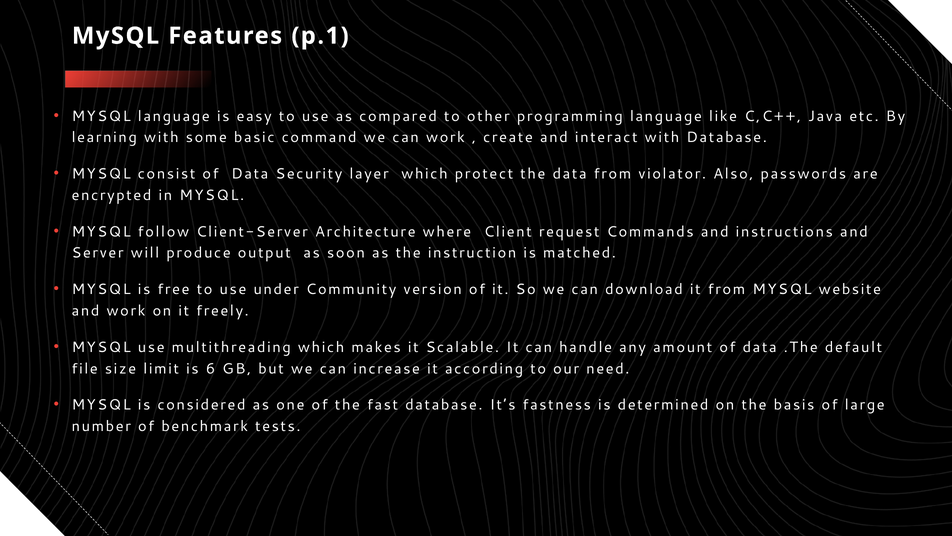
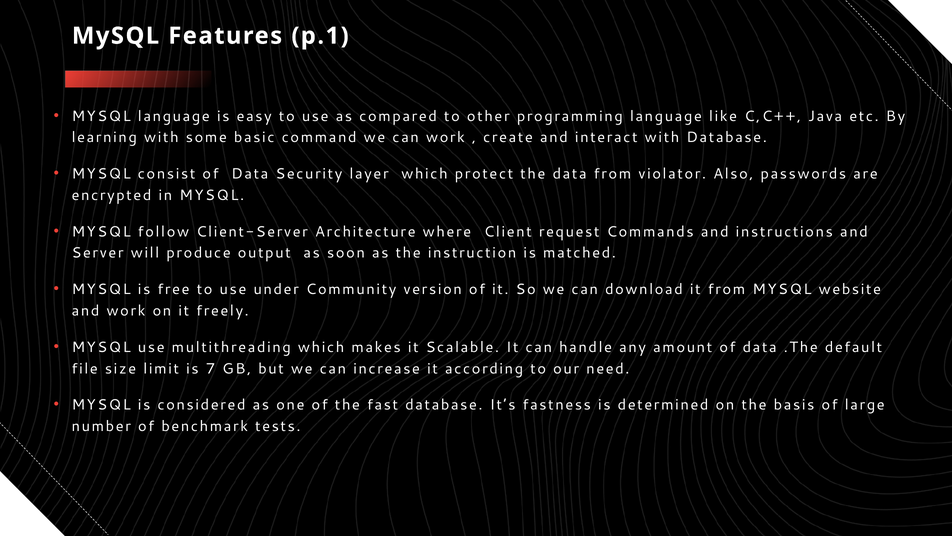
6: 6 -> 7 (210, 368)
